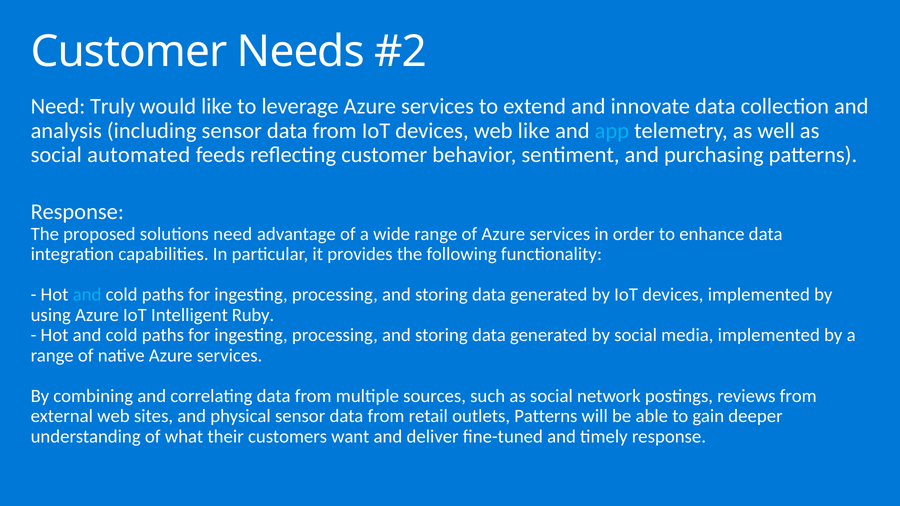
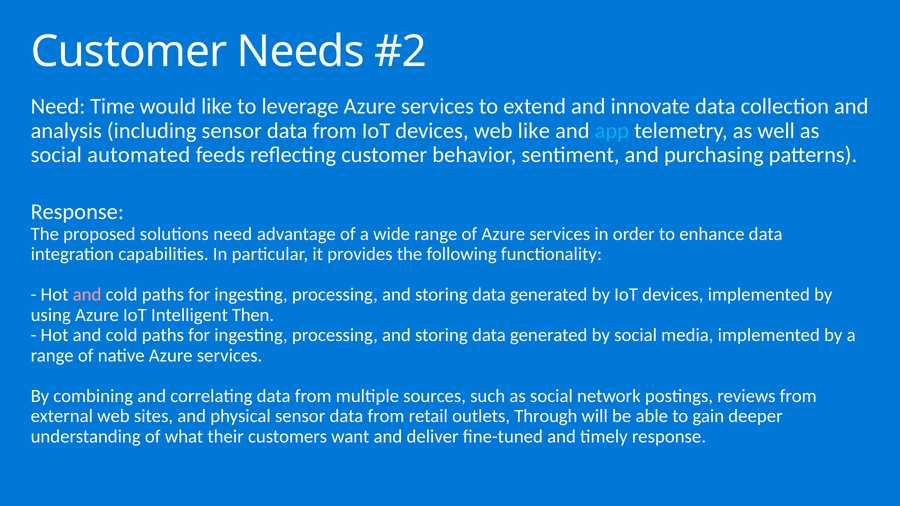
Truly: Truly -> Time (113, 107)
and colour: light blue -> pink (87, 295)
Ruby: Ruby -> Then (253, 315)
outlets Patterns: Patterns -> Through (546, 416)
